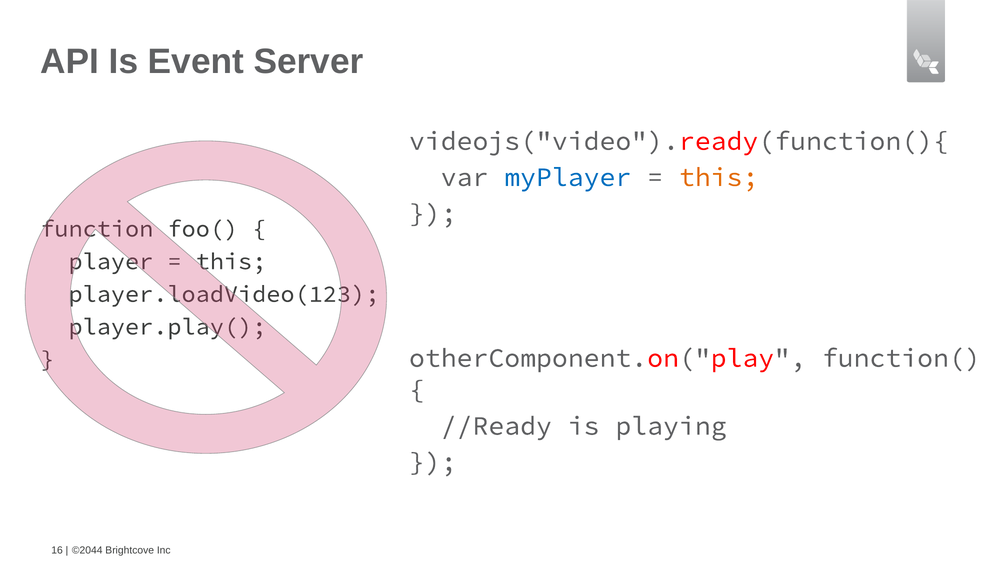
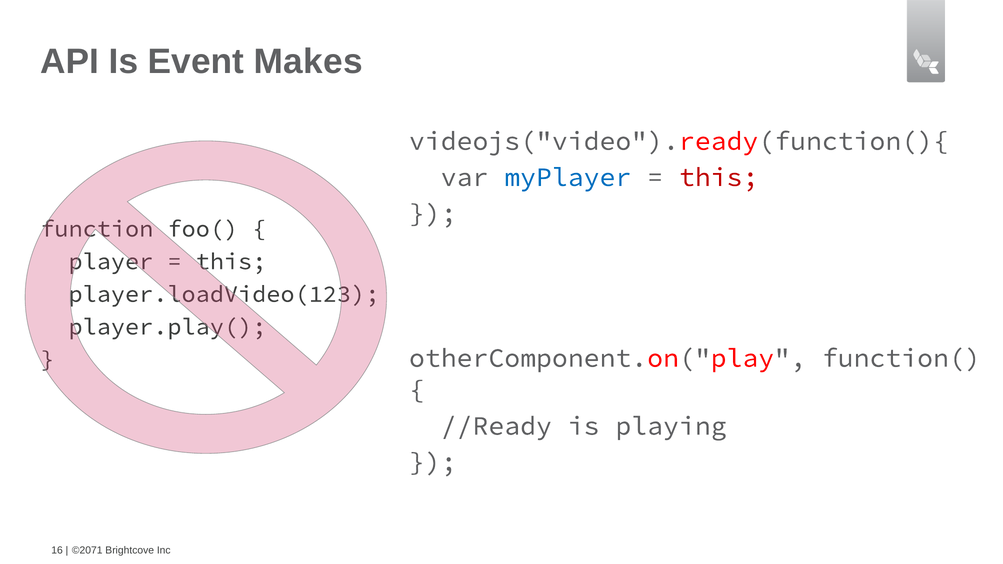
Server: Server -> Makes (308, 62)
this colour: orange -> red (719, 177)
©2044: ©2044 -> ©2071 (87, 551)
